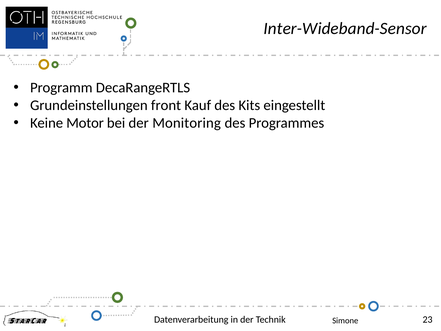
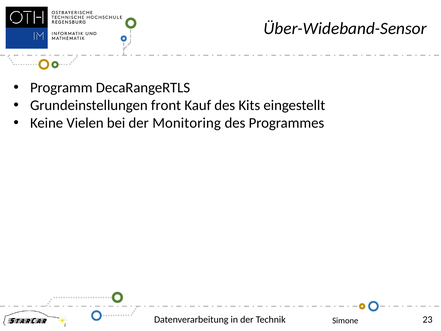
Inter-Wideband-Sensor: Inter-Wideband-Sensor -> Über-Wideband-Sensor (345, 28)
Motor: Motor -> Vielen (85, 123)
